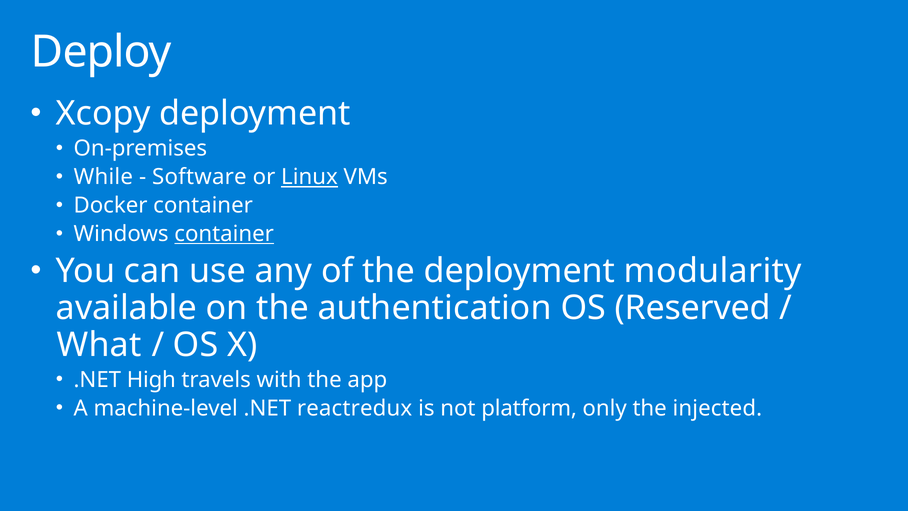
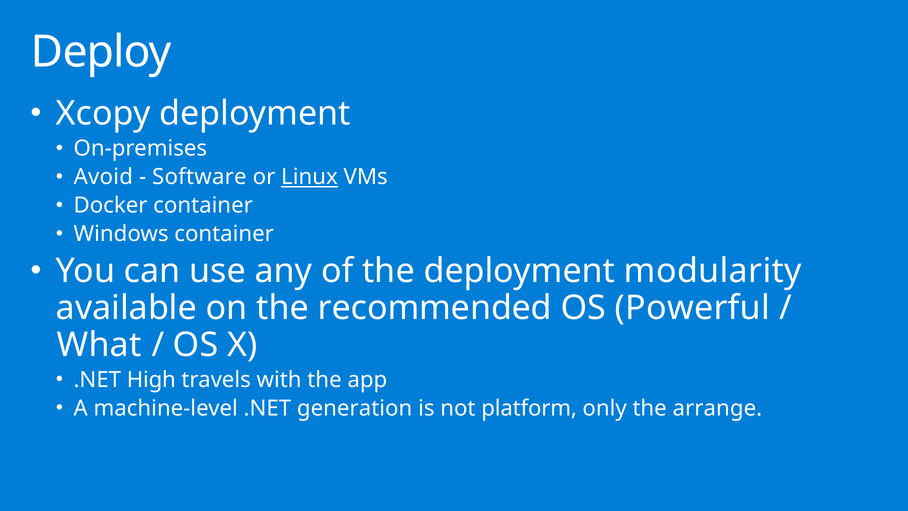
While: While -> Avoid (103, 177)
container underline: present -> none (224, 234)
authentication: authentication -> recommended (435, 308)
Reserved: Reserved -> Powerful (692, 308)
reactredux: reactredux -> generation (355, 408)
injected: injected -> arrange (717, 408)
